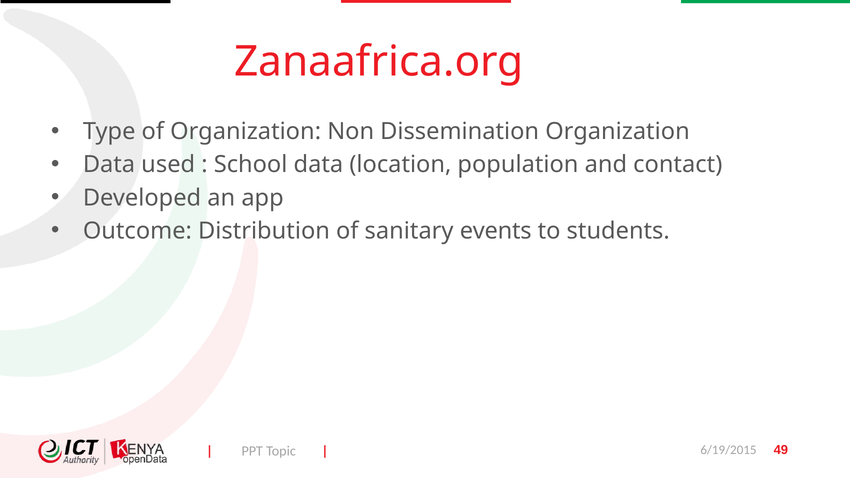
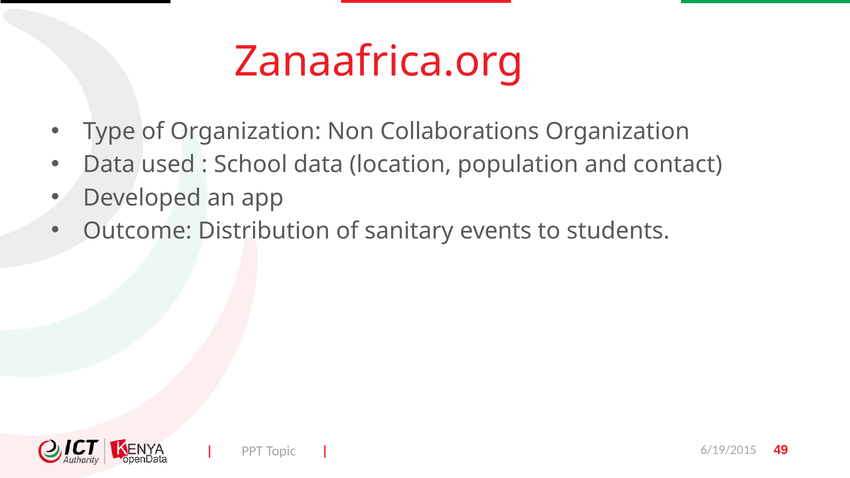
Dissemination: Dissemination -> Collaborations (460, 132)
